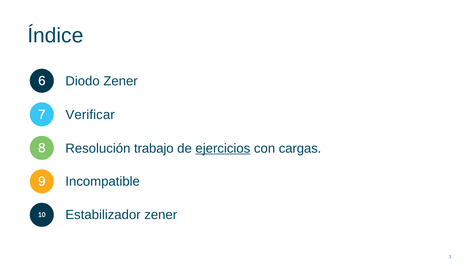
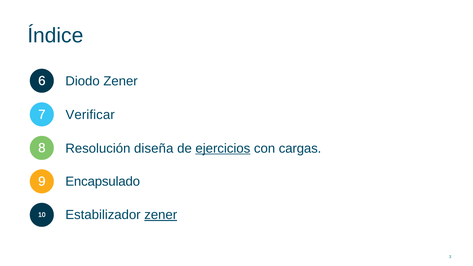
trabajo: trabajo -> diseña (154, 148)
Incompatible: Incompatible -> Encapsulado (103, 181)
zener underline: none -> present (161, 215)
